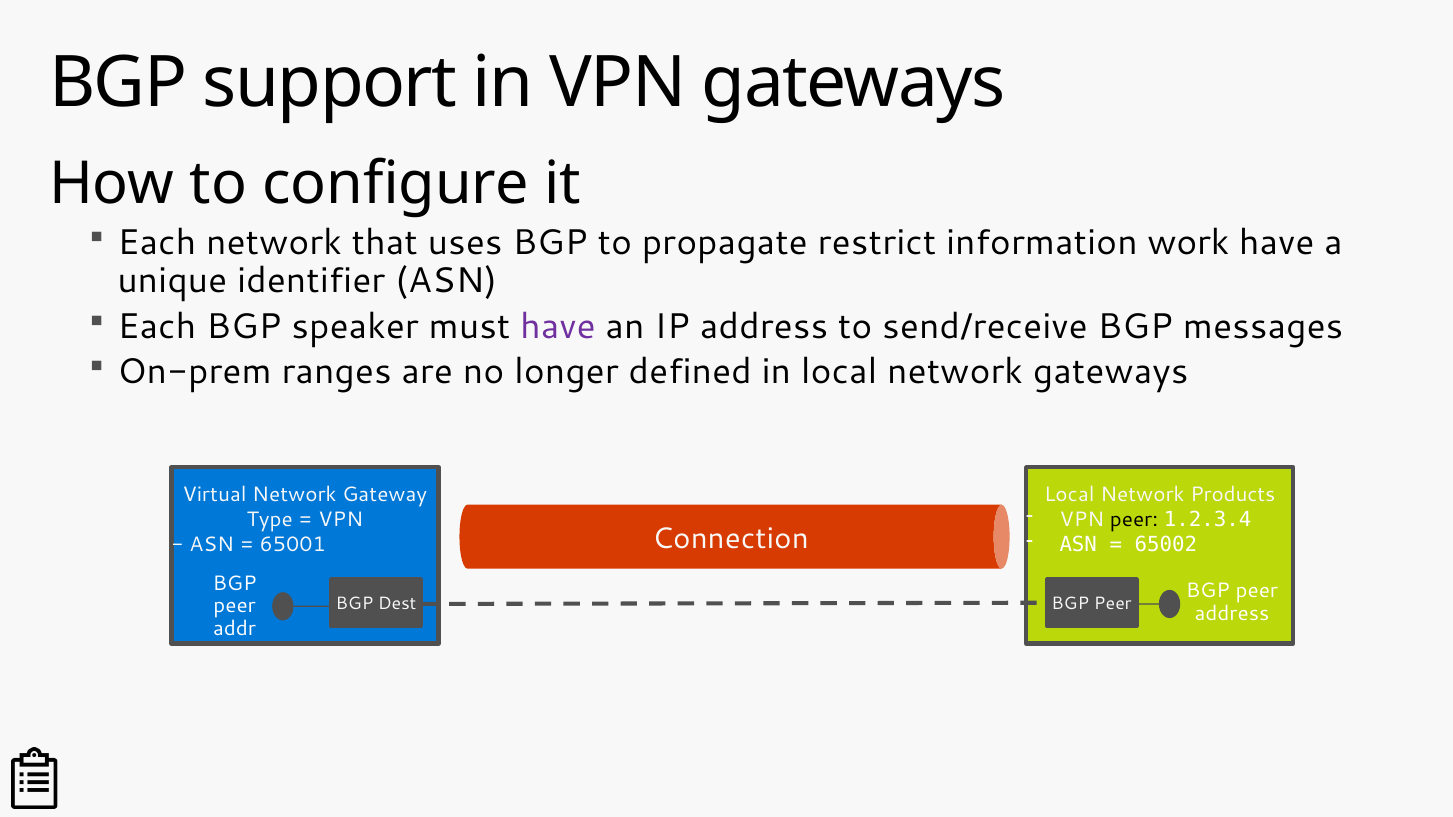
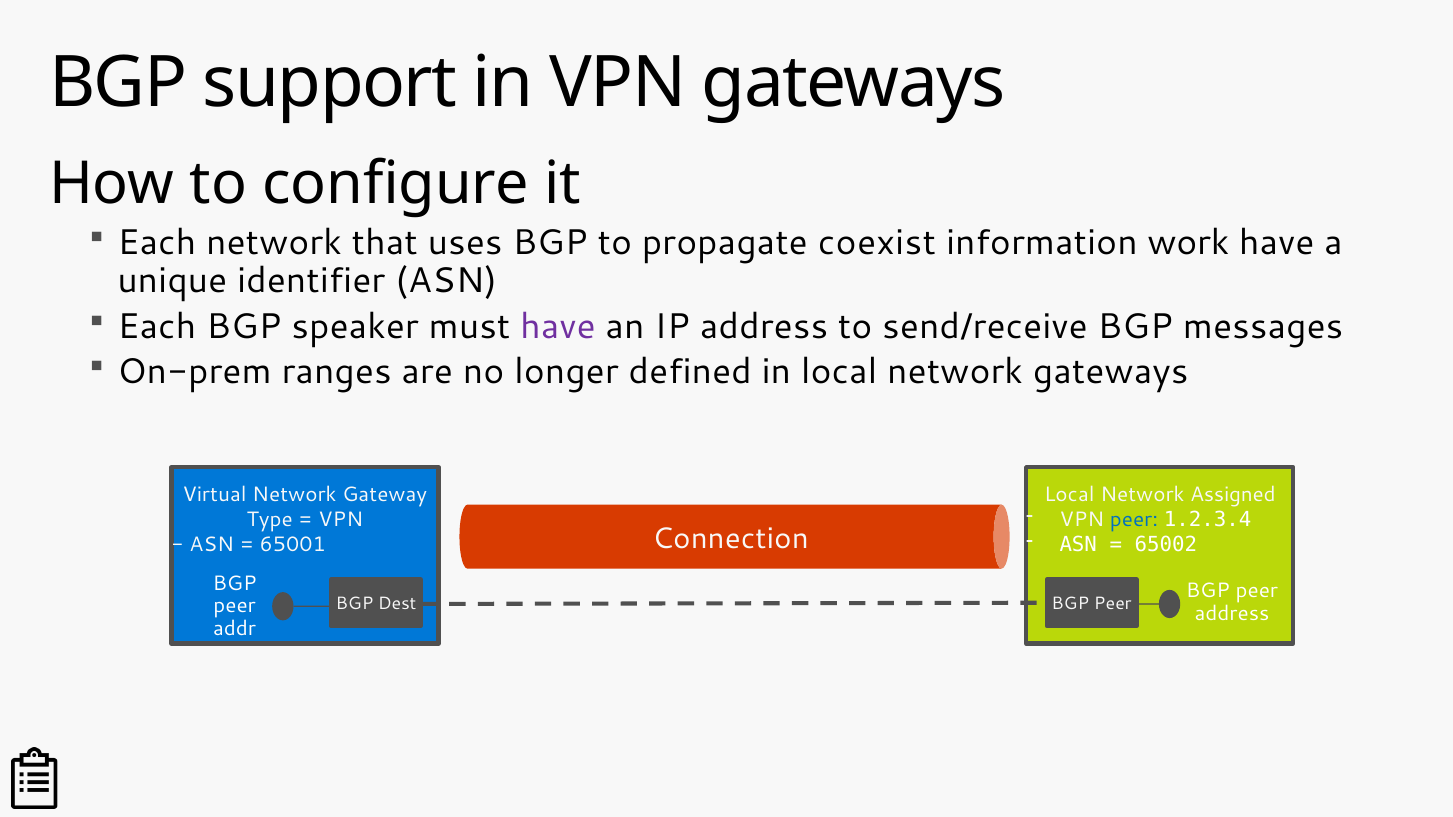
restrict: restrict -> coexist (877, 243)
Products: Products -> Assigned (1233, 495)
peer colour: black -> blue (1134, 520)
